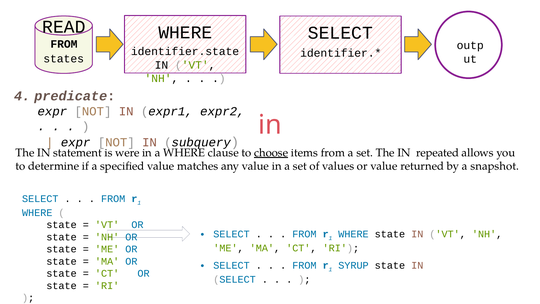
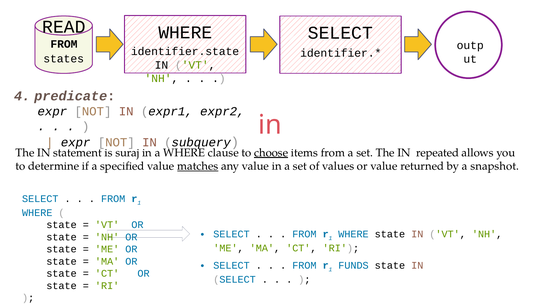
were: were -> suraj (127, 153)
matches underline: none -> present (198, 166)
SYRUP: SYRUP -> FUNDS (353, 265)
